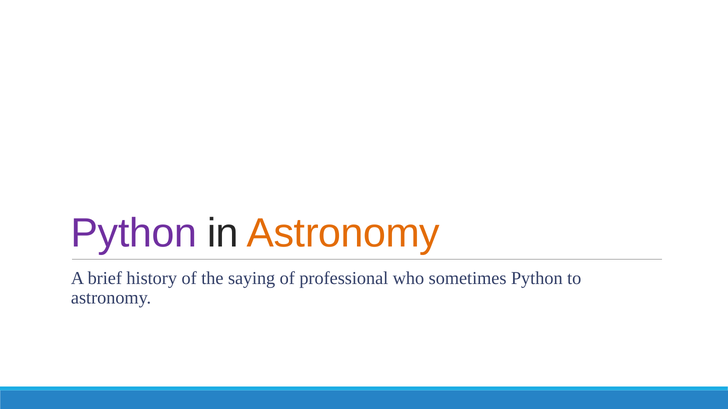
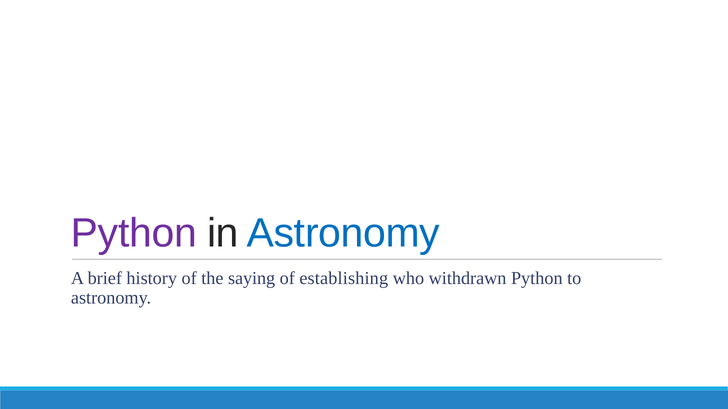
Astronomy colour: orange -> blue (343, 234)
professional: professional -> establishing (344, 278)
sometimes: sometimes -> withdrawn (468, 278)
